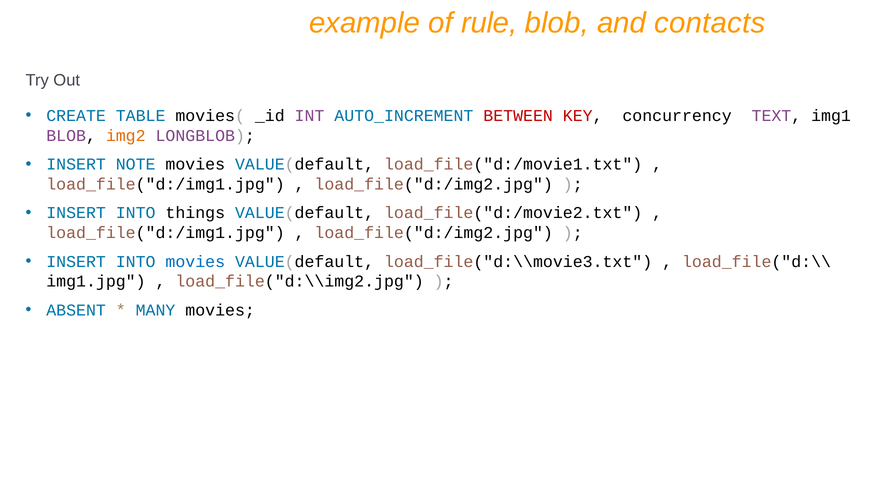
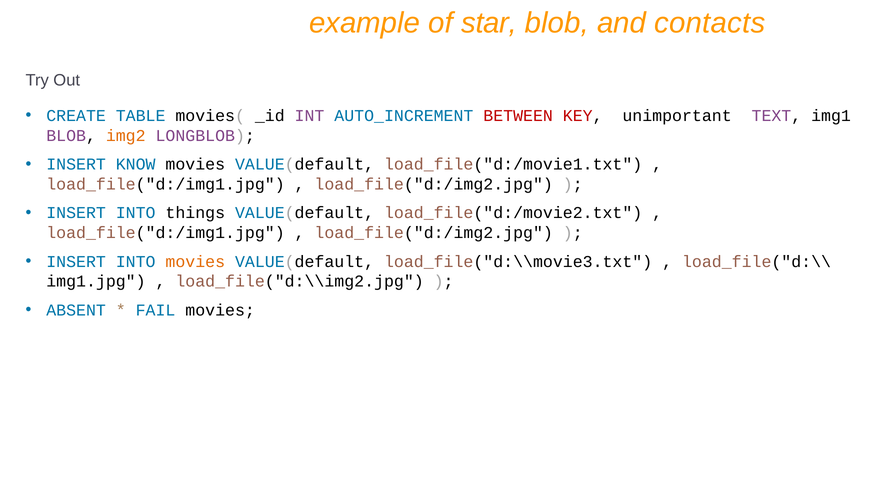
rule: rule -> star (489, 23)
concurrency: concurrency -> unimportant (677, 116)
NOTE: NOTE -> KNOW (136, 164)
movies colour: blue -> orange (195, 261)
MANY: MANY -> FAIL (156, 310)
